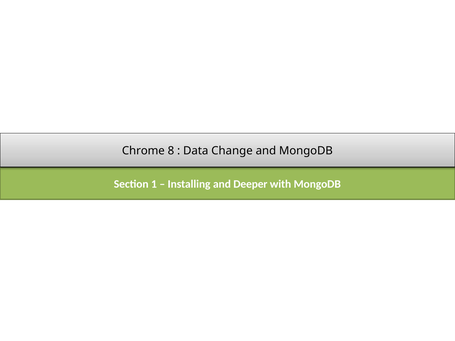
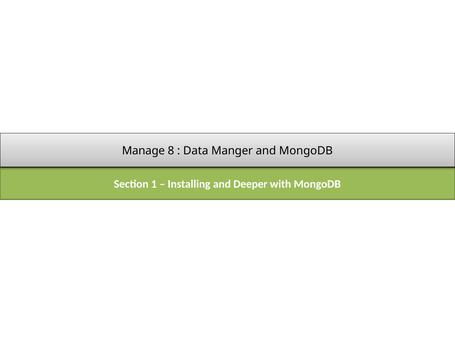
Chrome: Chrome -> Manage (143, 151)
Change: Change -> Manger (232, 151)
